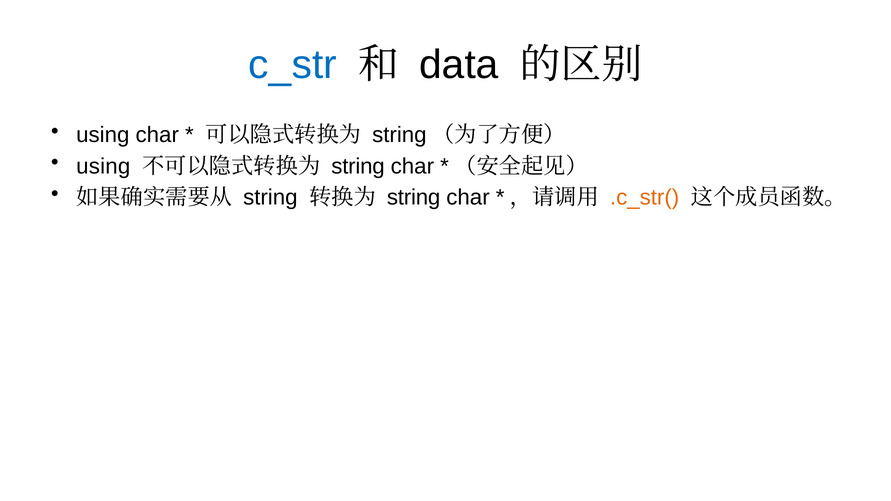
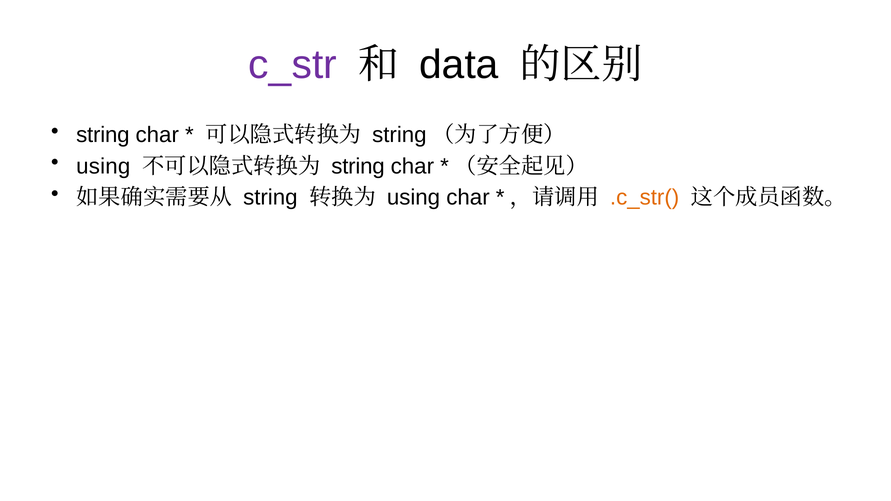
c_str colour: blue -> purple (293, 65)
using: using -> string (103, 135)
string: string -> using (414, 198)
